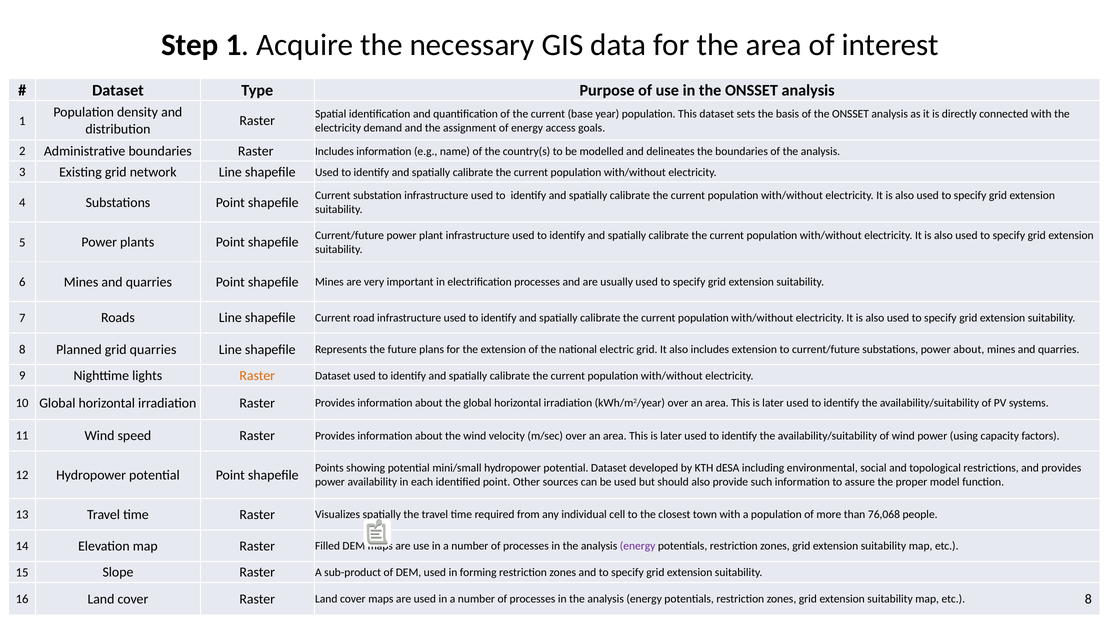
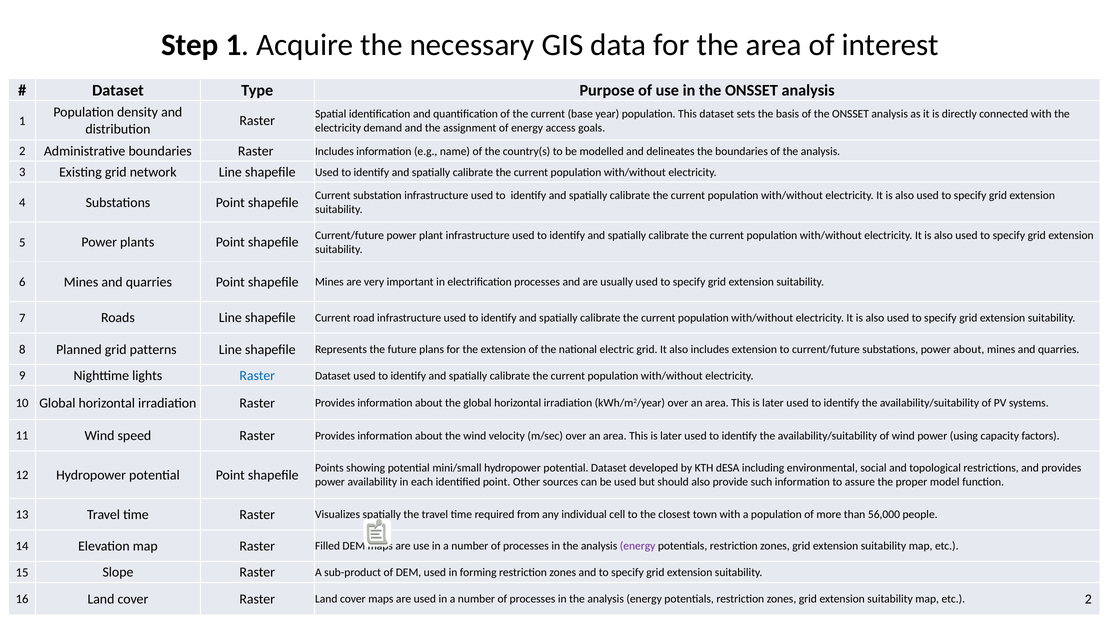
grid quarries: quarries -> patterns (153, 350)
Raster colour: orange -> blue (257, 376)
76,068: 76,068 -> 56,000 (884, 515)
etc 8: 8 -> 2 (1088, 600)
